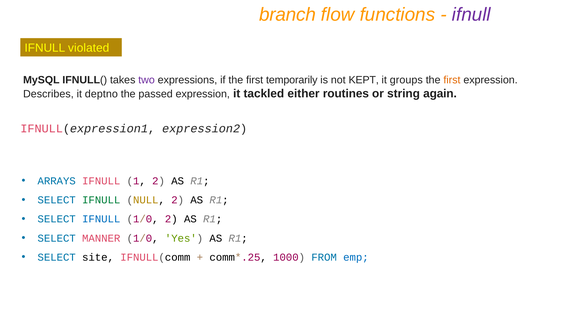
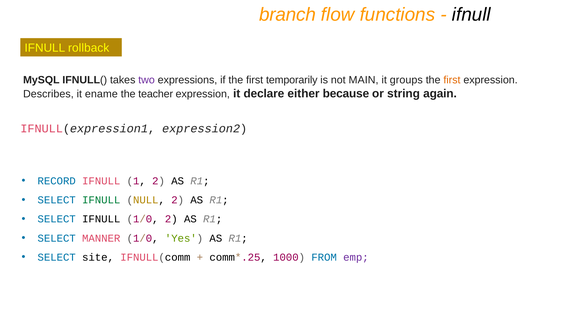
ifnull colour: purple -> black (471, 15)
violated: violated -> rollback (89, 48)
KEPT: KEPT -> MAIN (364, 80)
deptno: deptno -> ename (101, 94)
passed: passed -> teacher (156, 94)
tackled: tackled -> declare (264, 94)
routines: routines -> because (346, 94)
ARRAYS: ARRAYS -> RECORD (57, 181)
IFNULL colour: blue -> black (101, 219)
emp colour: blue -> purple (356, 258)
